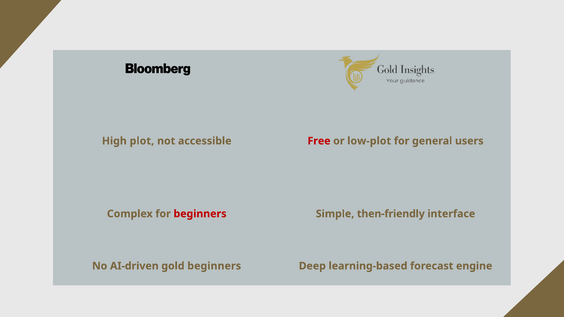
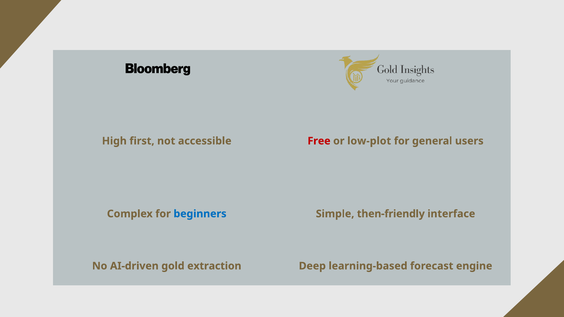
plot: plot -> first (142, 141)
beginners colour: red -> blue (200, 214)
gold beginners: beginners -> extraction (214, 266)
